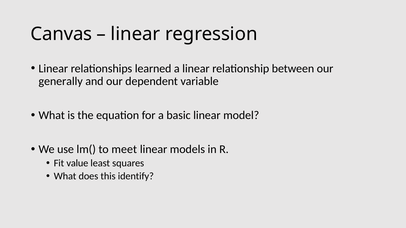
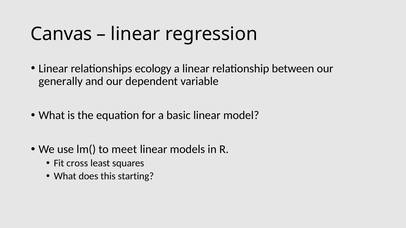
learned: learned -> ecology (153, 69)
value: value -> cross (77, 164)
identify: identify -> starting (136, 177)
